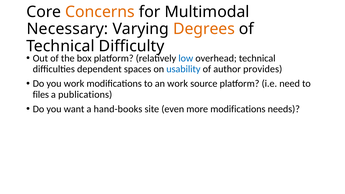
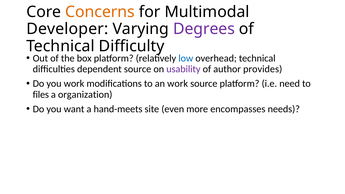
Necessary: Necessary -> Developer (67, 29)
Degrees colour: orange -> purple (204, 29)
dependent spaces: spaces -> source (138, 69)
usability colour: blue -> purple (183, 69)
publications: publications -> organization (85, 95)
hand-books: hand-books -> hand-meets (118, 109)
more modifications: modifications -> encompasses (238, 109)
